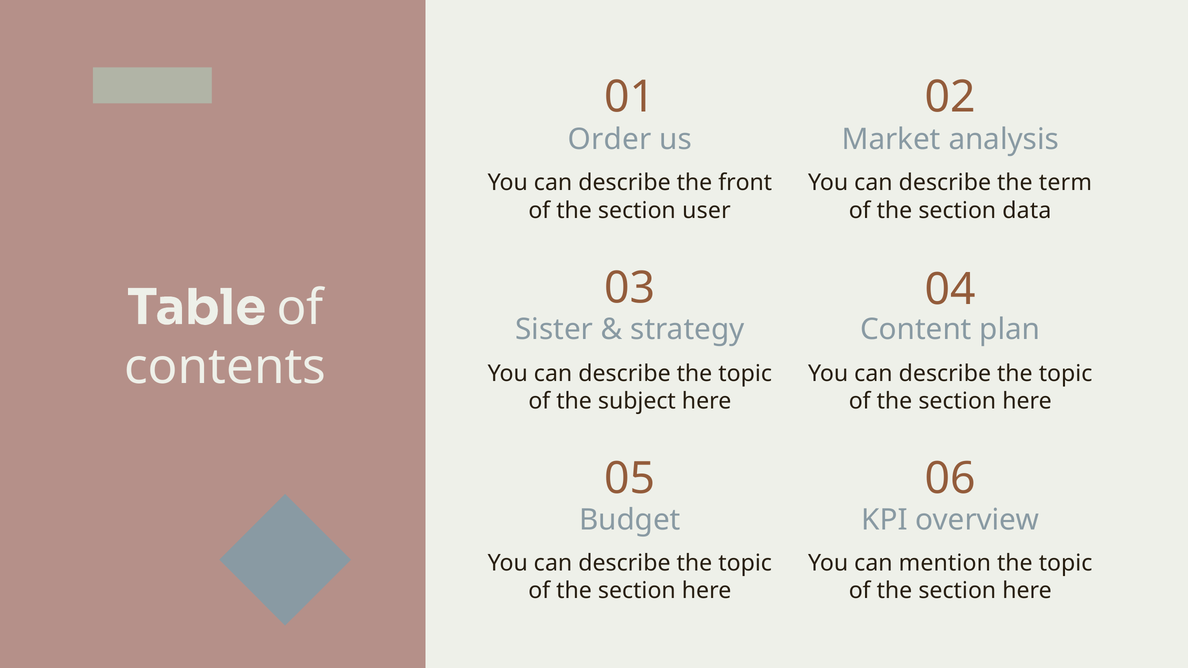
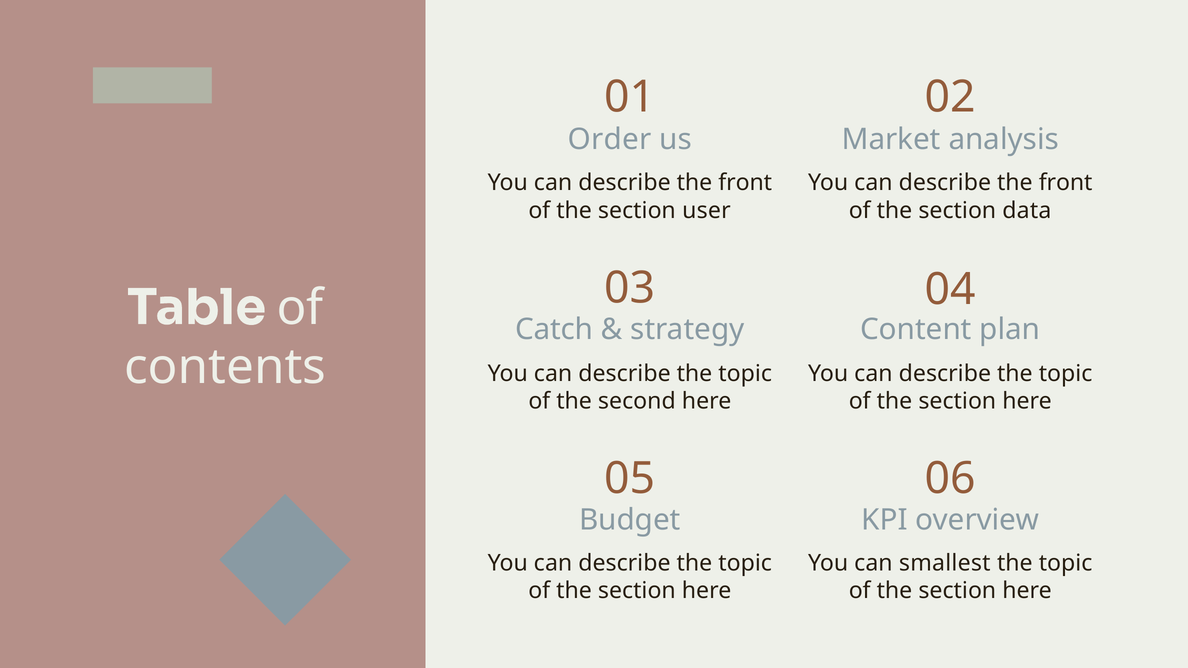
term: term -> front (1066, 183)
Sister: Sister -> Catch (554, 329)
subject: subject -> second (637, 401)
mention: mention -> smallest (945, 563)
